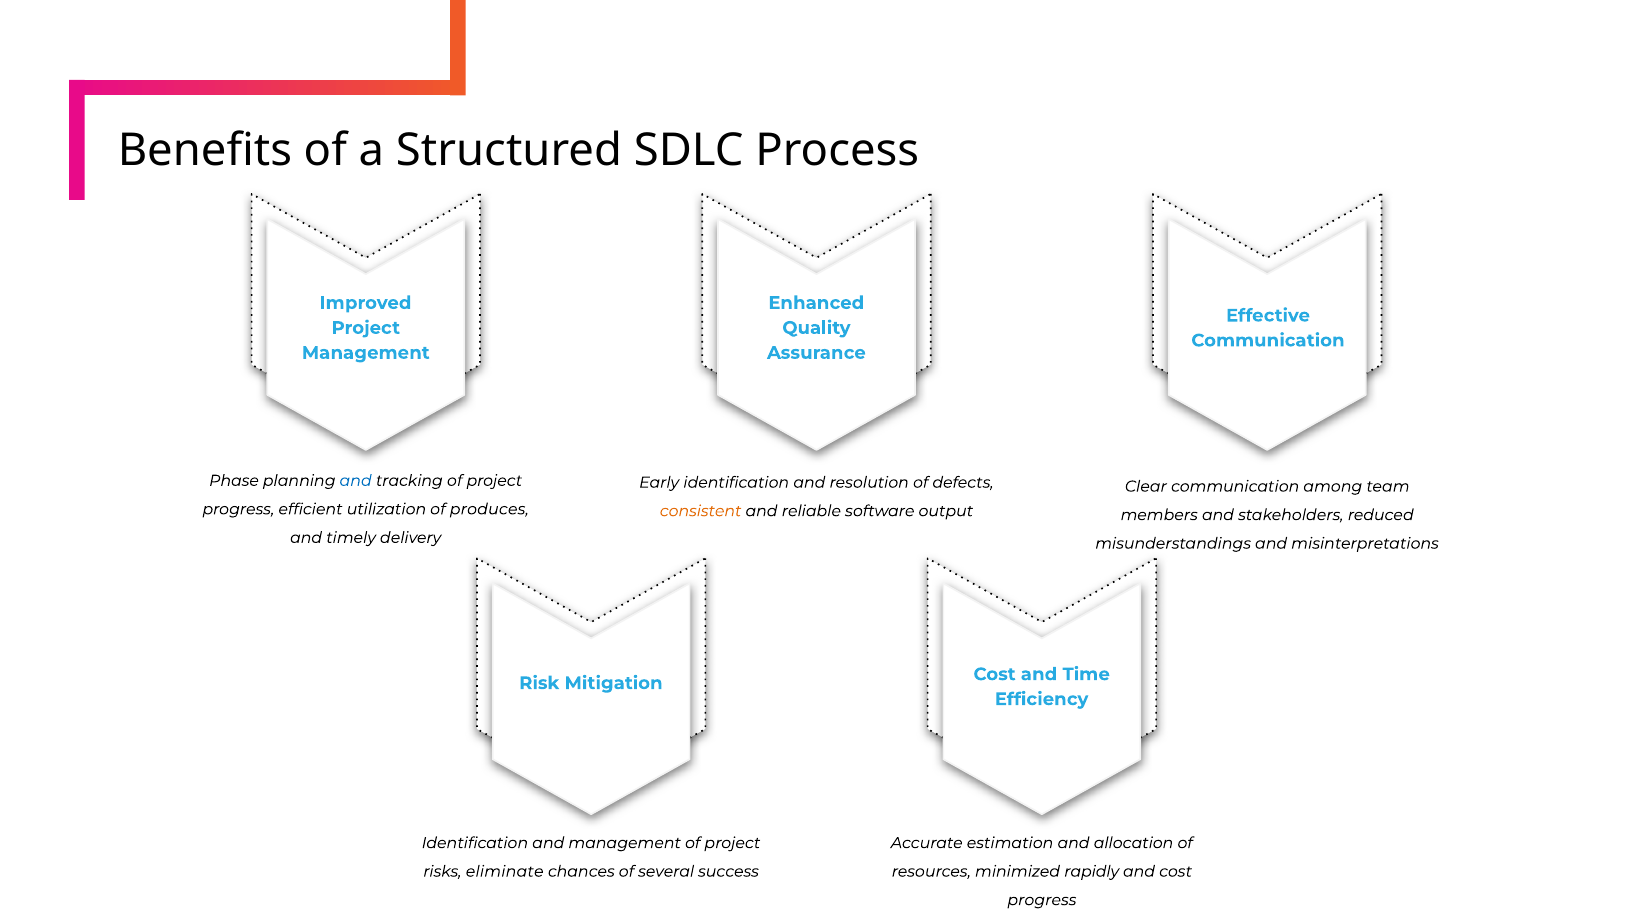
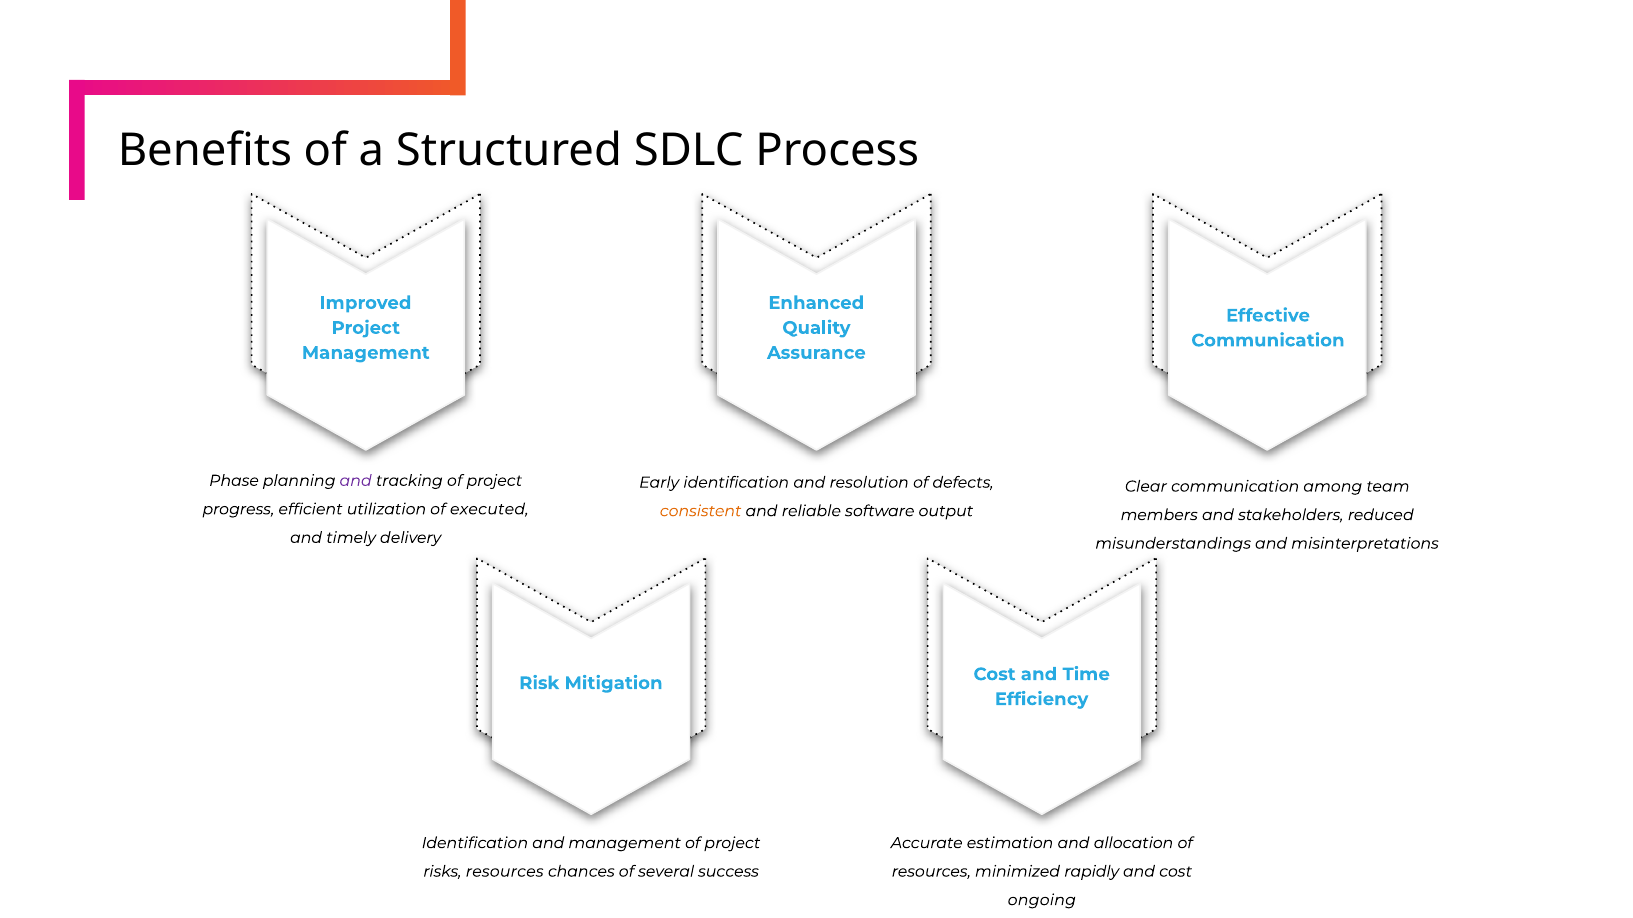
and colour: blue -> purple (356, 481)
produces: produces -> executed (489, 509)
risks eliminate: eliminate -> resources (505, 872)
progress: progress -> ongoing (1042, 901)
